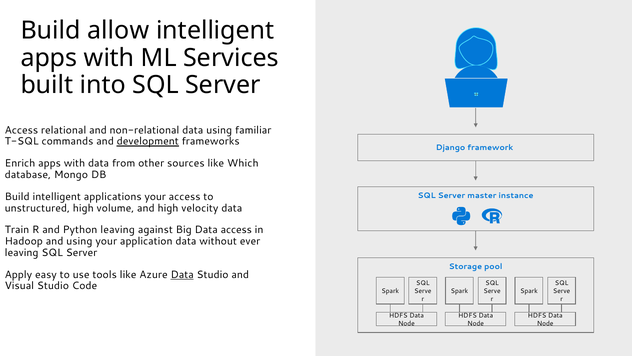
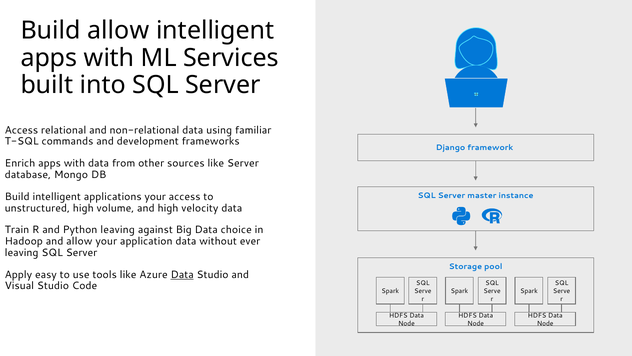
development underline: present -> none (148, 141)
like Which: Which -> Server (243, 163)
Data access: access -> choice (236, 230)
and using: using -> allow (79, 241)
